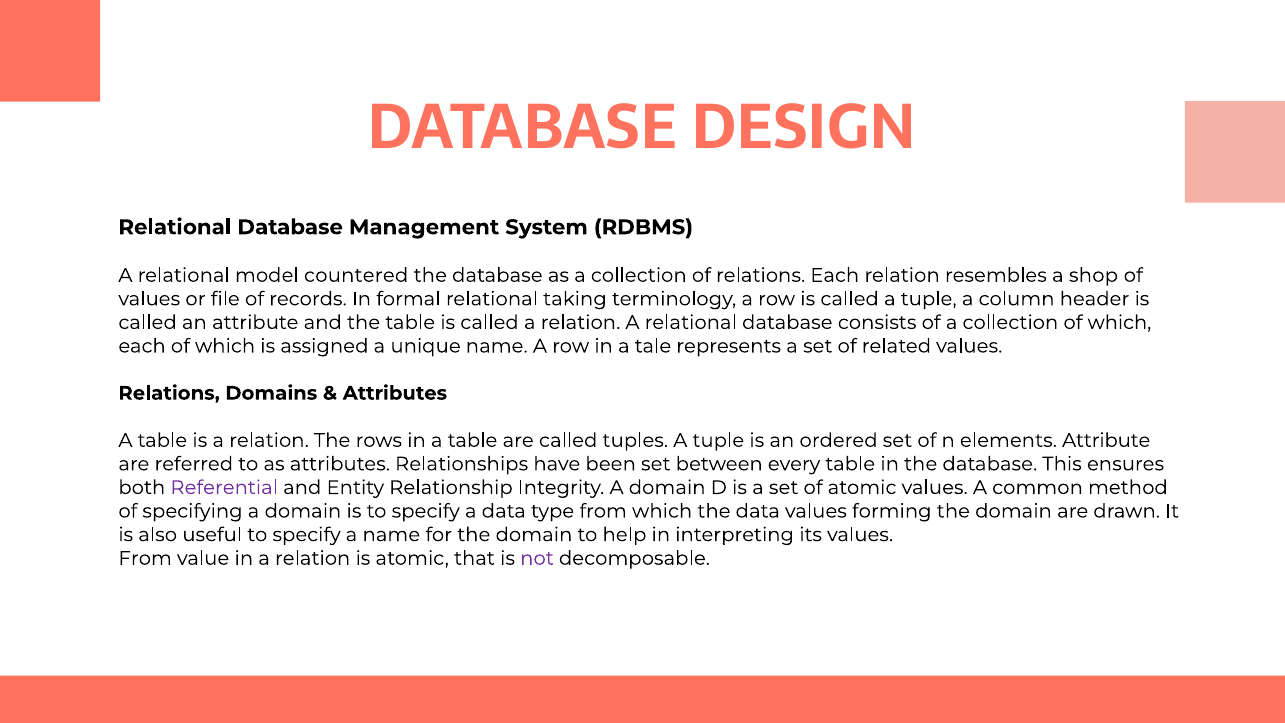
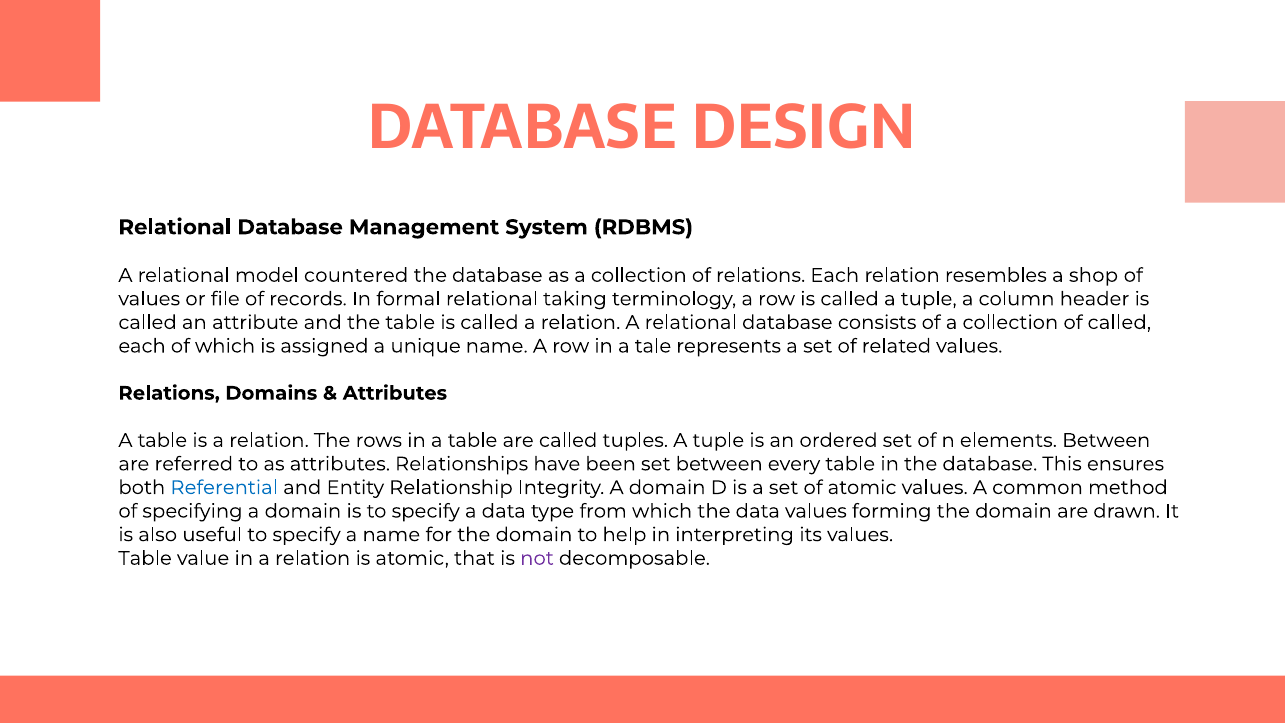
collection of which: which -> called (1119, 322)
elements Attribute: Attribute -> Between (1106, 440)
Referential colour: purple -> blue (224, 487)
From: From -> Table (145, 558)
